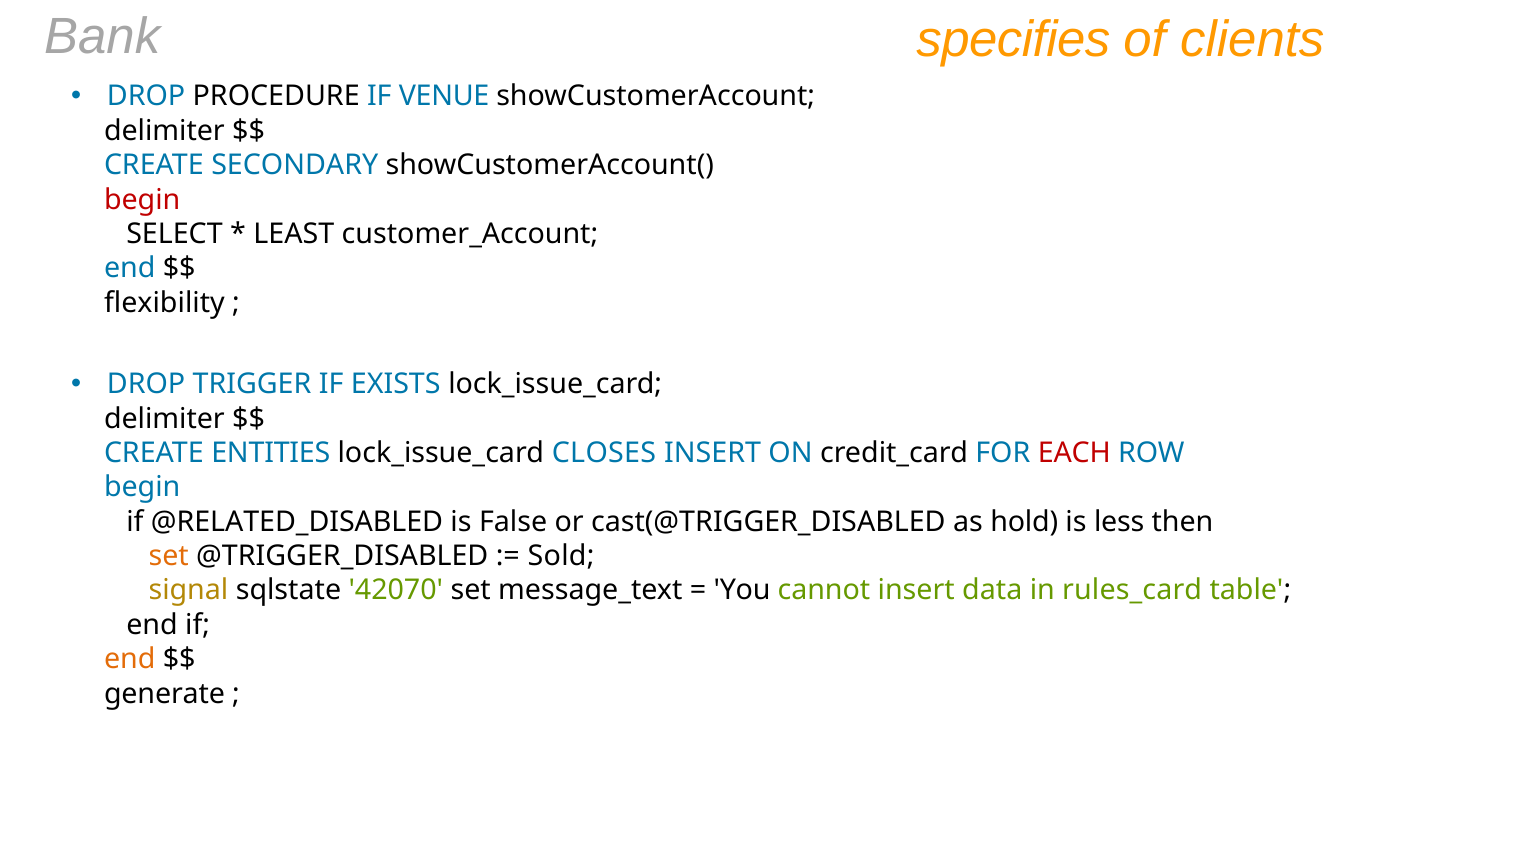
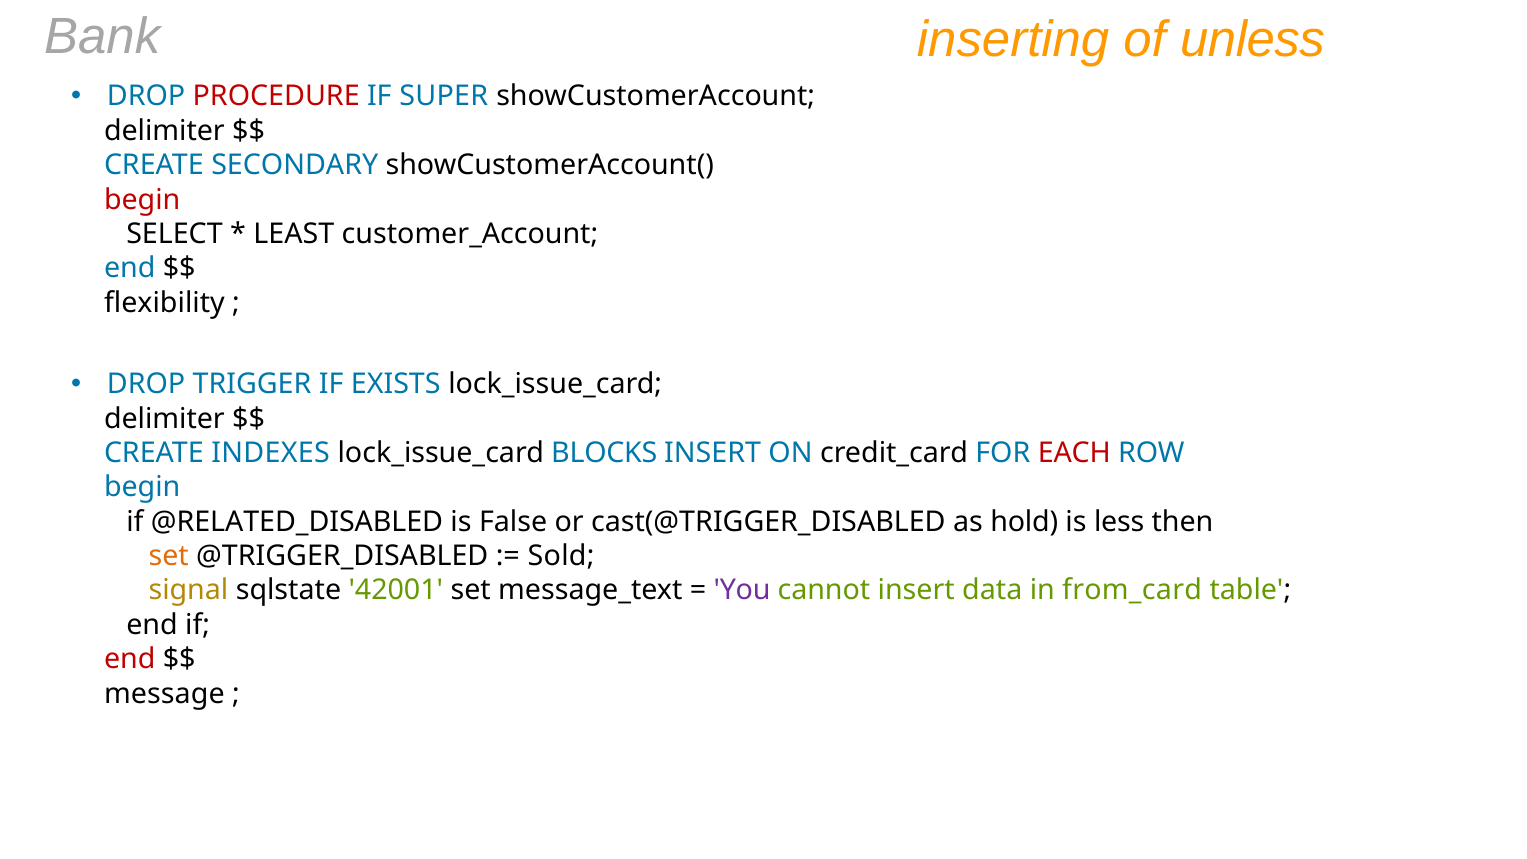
specifies: specifies -> inserting (1013, 40)
clients: clients -> unless (1252, 40)
PROCEDURE colour: black -> red (276, 96)
VENUE: VENUE -> SUPER (444, 96)
ENTITIES: ENTITIES -> INDEXES (271, 453)
CLOSES: CLOSES -> BLOCKS (604, 453)
42070: 42070 -> 42001 (396, 590)
You colour: black -> purple (742, 590)
rules_card: rules_card -> from_card (1132, 590)
end colour: orange -> red (130, 659)
generate: generate -> message (164, 694)
